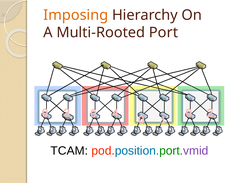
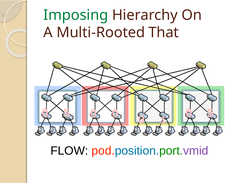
Imposing colour: orange -> green (76, 15)
Port: Port -> That (164, 33)
2: 2 -> 5 (210, 113)
3: 3 -> 5 (67, 113)
4: 4 -> 0 (115, 113)
TCAM: TCAM -> FLOW (69, 151)
